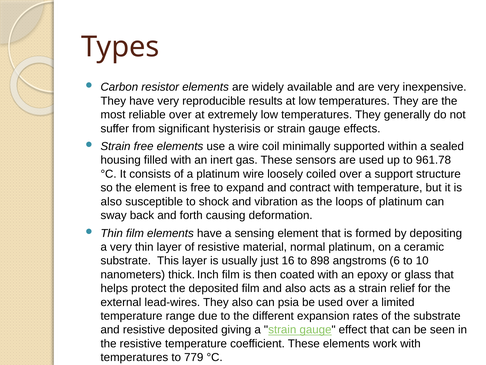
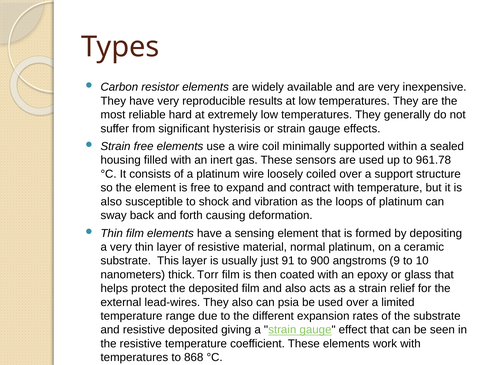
reliable over: over -> hard (180, 115)
16: 16 -> 91 (288, 260)
898: 898 -> 900 (320, 260)
6: 6 -> 9 (395, 260)
Inch: Inch -> Torr (208, 274)
779: 779 -> 868 (194, 357)
